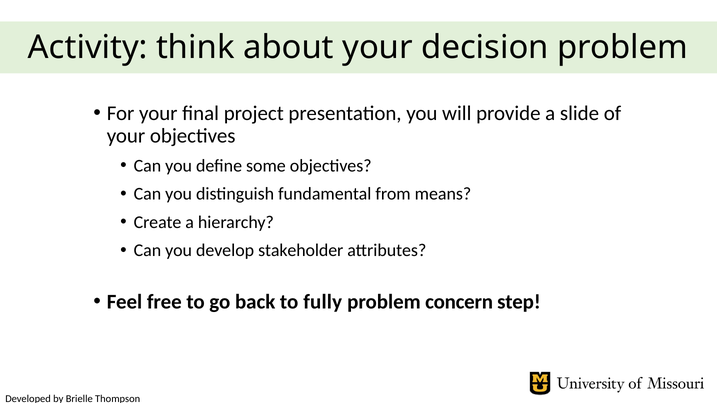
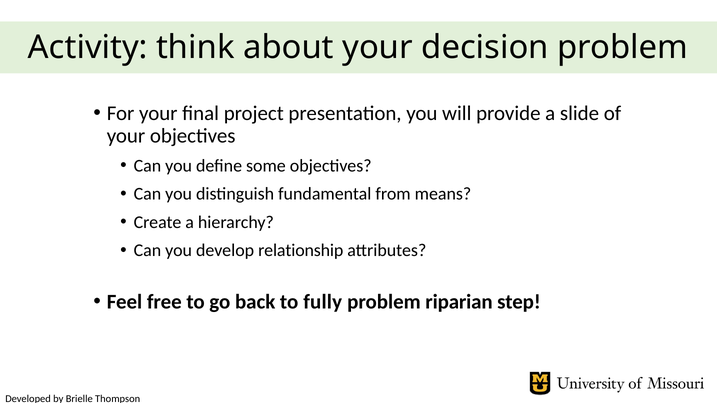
stakeholder: stakeholder -> relationship (301, 251)
concern: concern -> riparian (459, 302)
